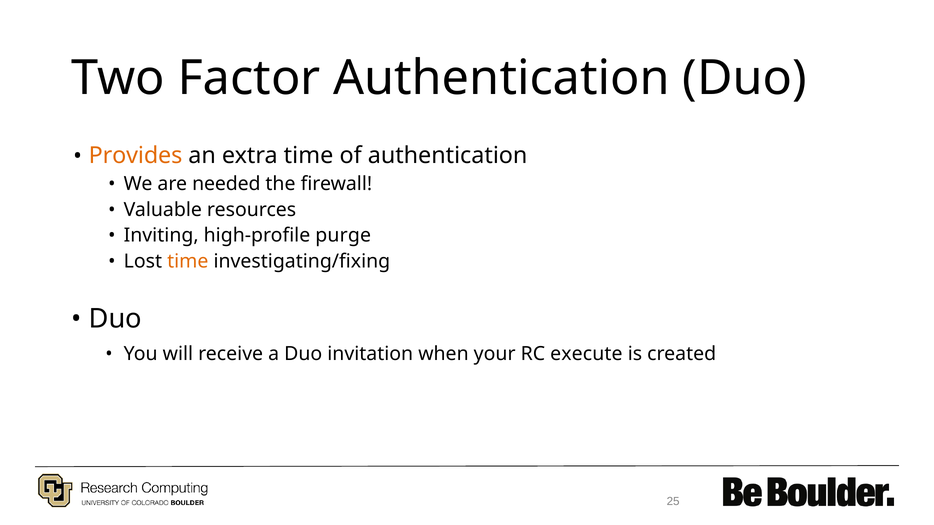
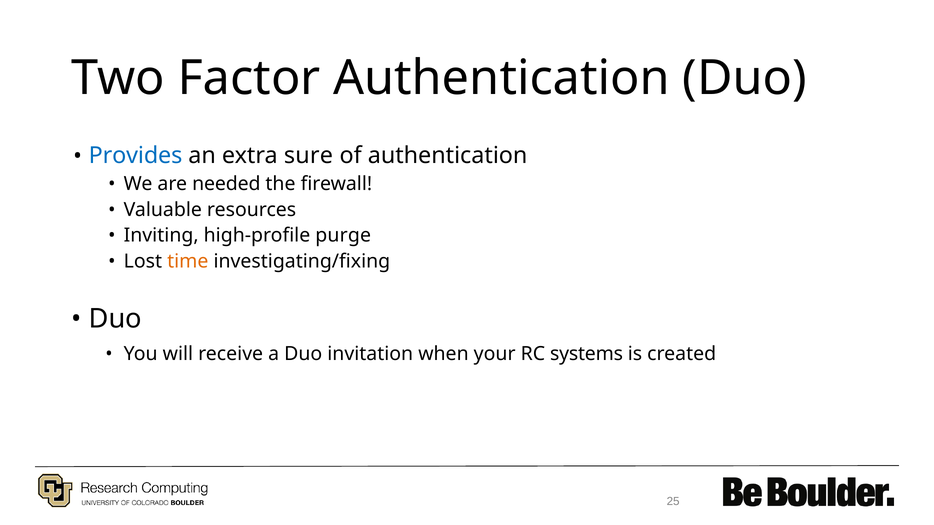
Provides colour: orange -> blue (136, 156)
extra time: time -> sure (308, 156)
execute: execute -> systems (587, 354)
